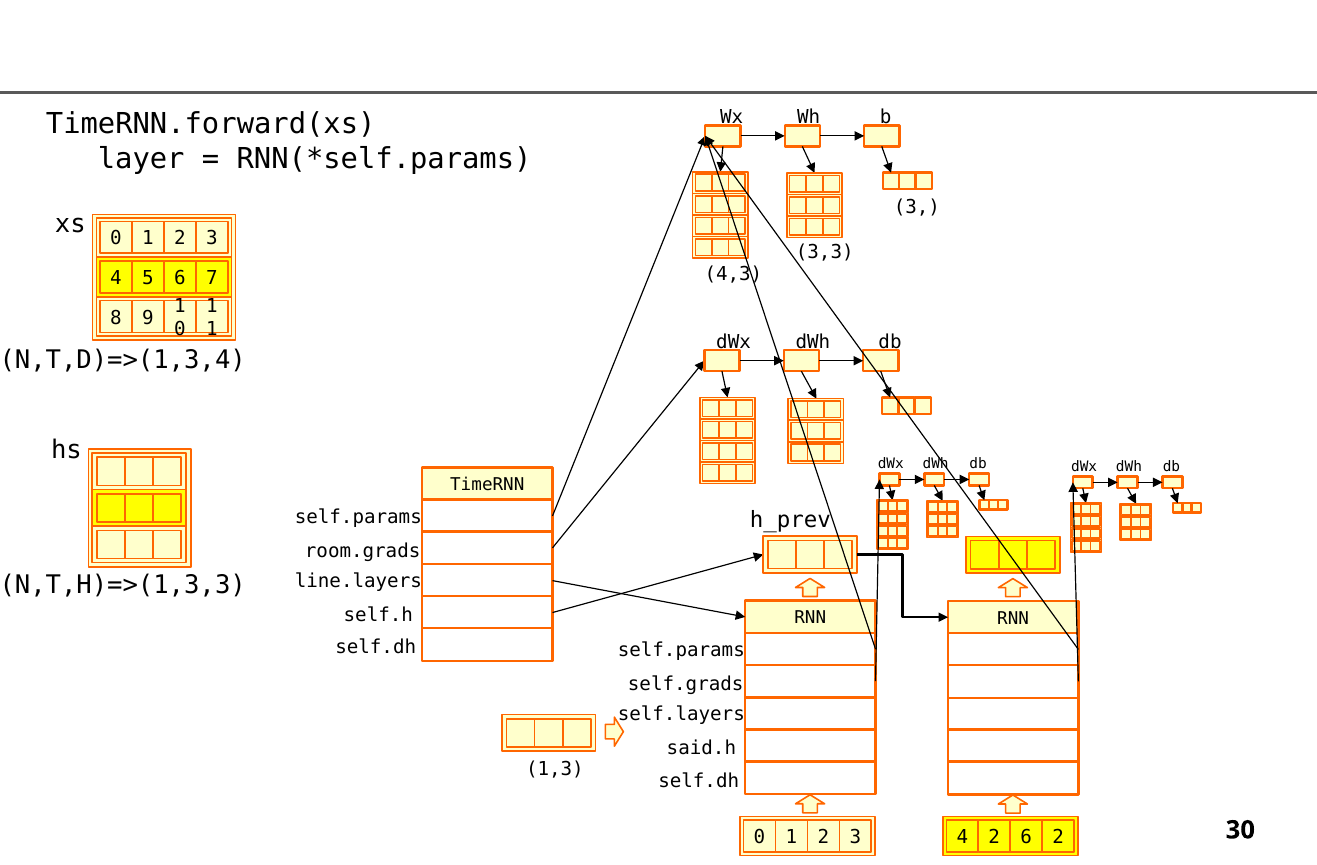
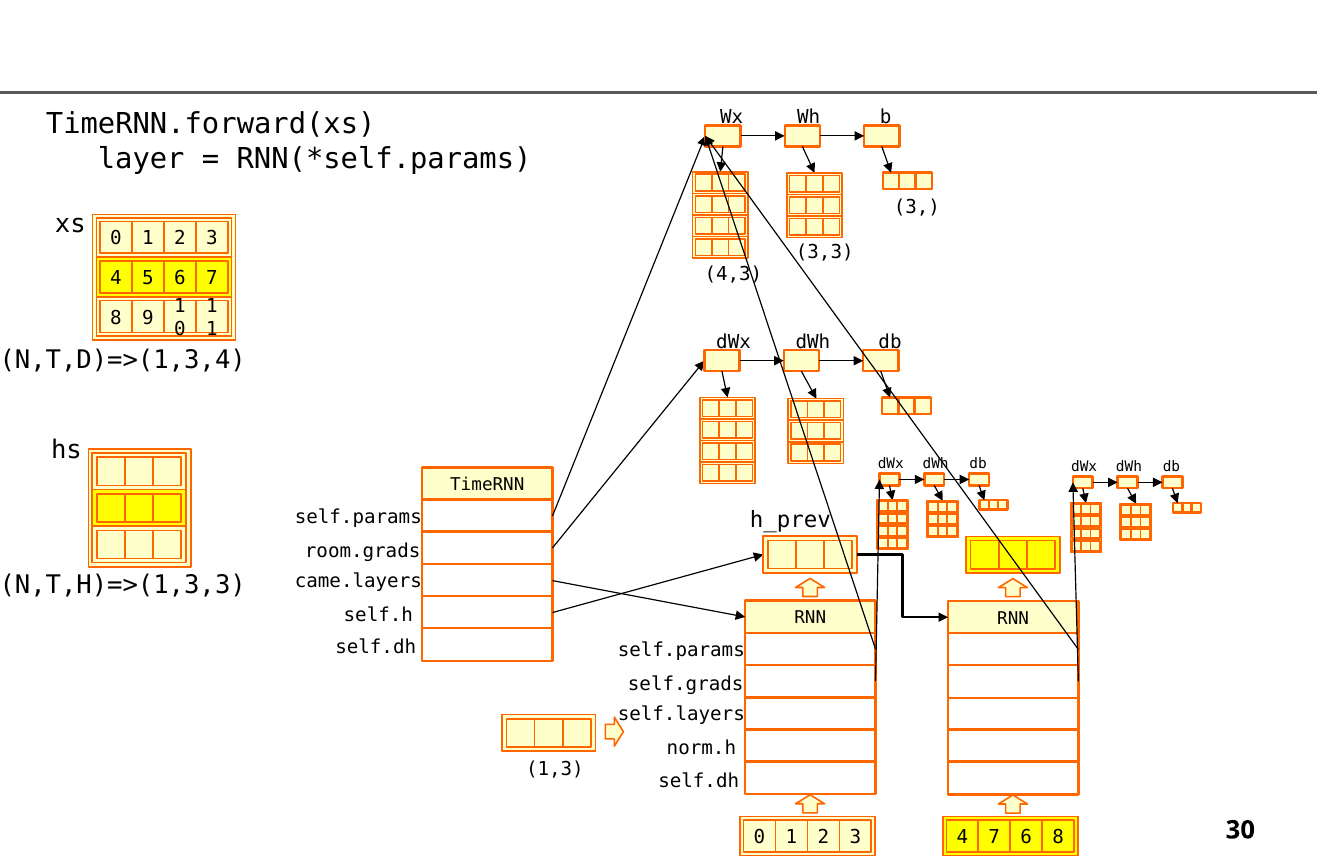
line.layers: line.layers -> came.layers (358, 581)
said.h: said.h -> norm.h (701, 748)
4 2: 2 -> 7 (994, 837)
6 2: 2 -> 8 (1058, 837)
